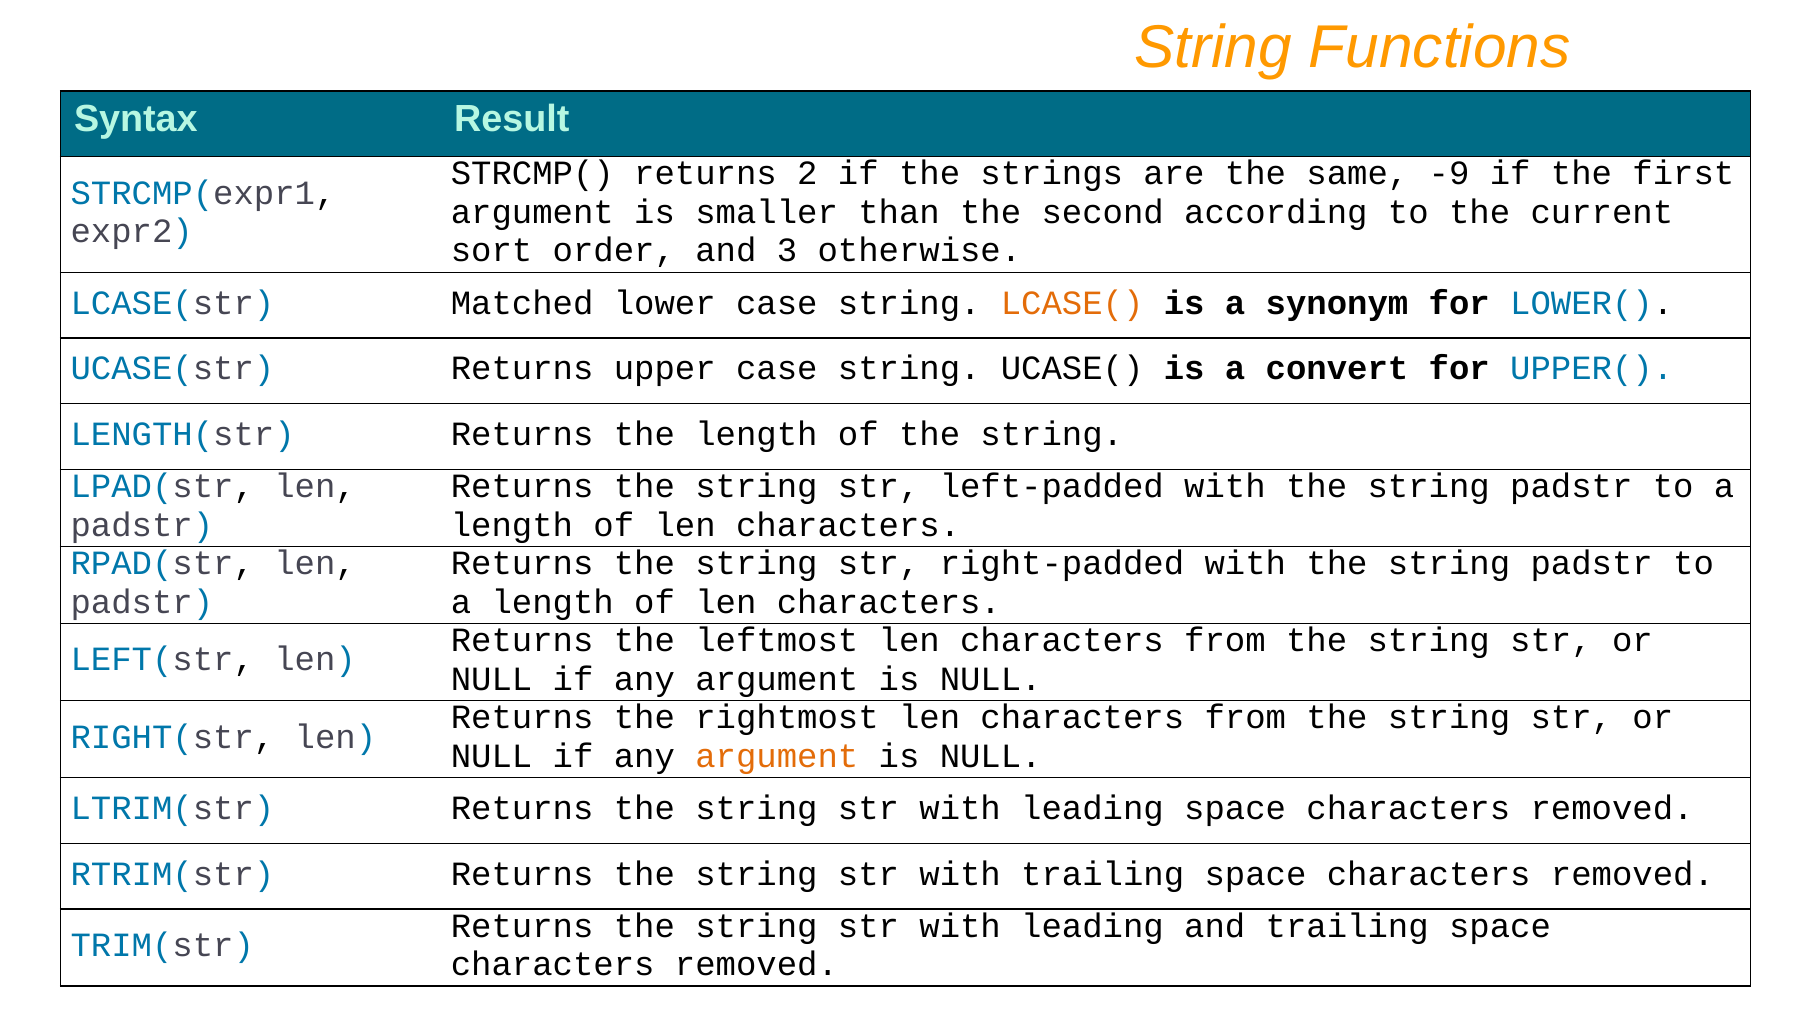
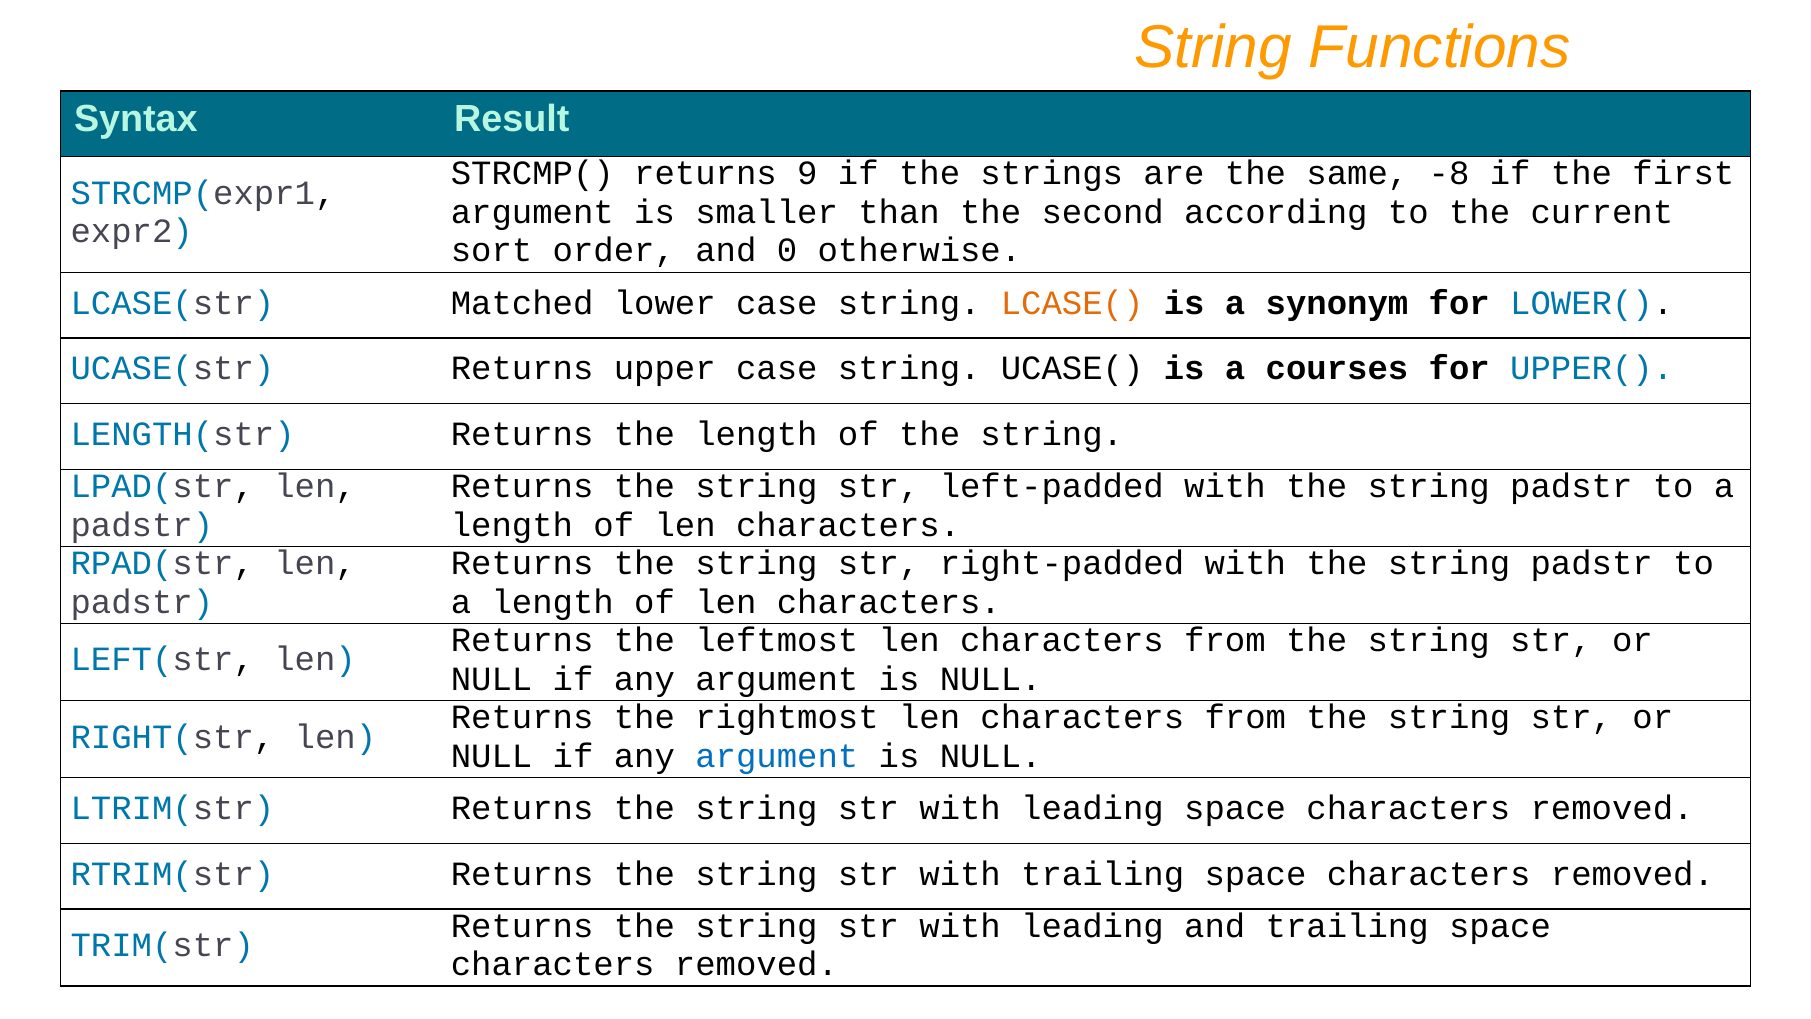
2: 2 -> 9 (807, 174)
-9: -9 -> -8 (1449, 174)
3: 3 -> 0 (787, 251)
convert: convert -> courses (1337, 368)
argument colour: orange -> blue (777, 756)
